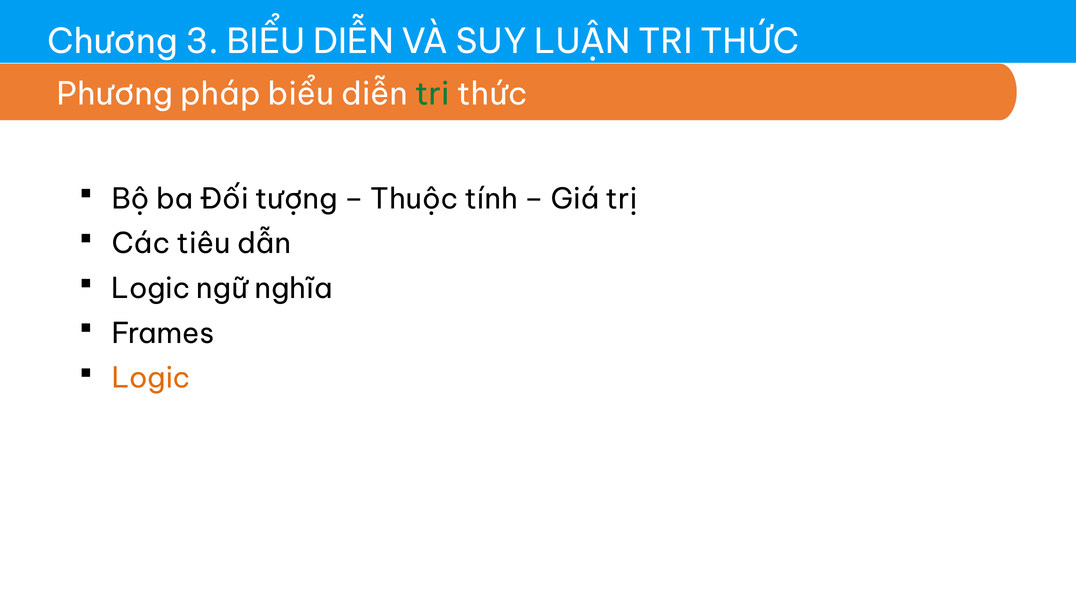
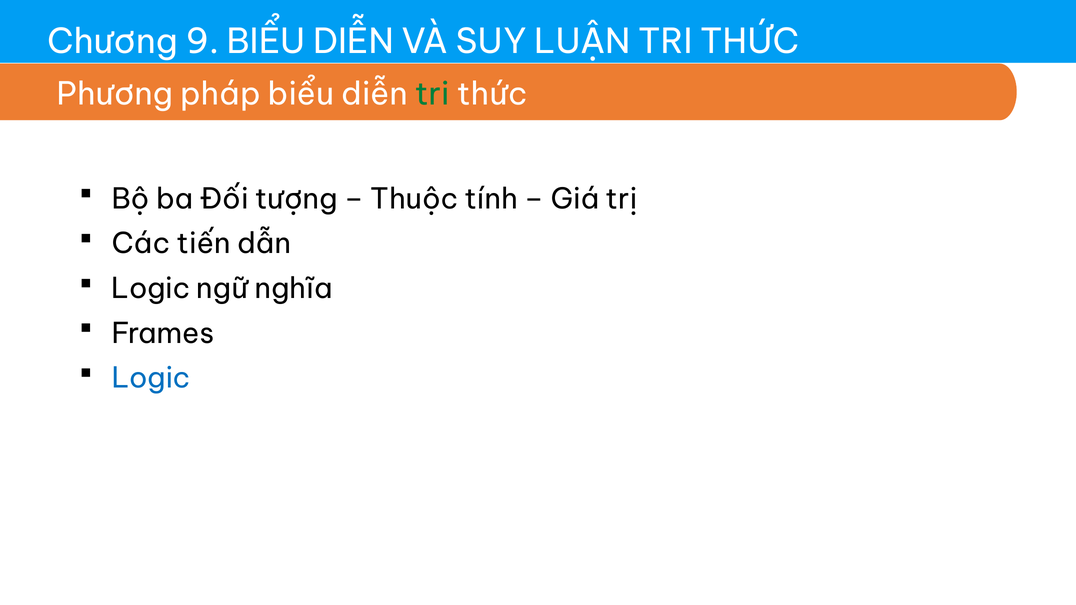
3: 3 -> 9 (202, 42)
tiêu: tiêu -> tiến (204, 244)
Logic colour: orange -> blue (151, 379)
